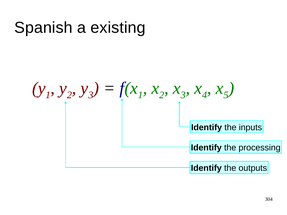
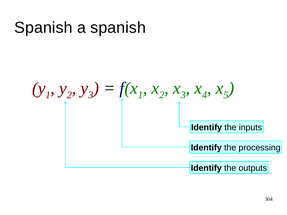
a existing: existing -> spanish (118, 28)
